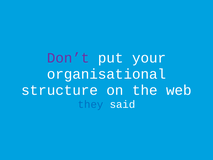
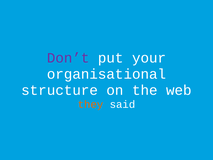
they colour: blue -> orange (91, 104)
